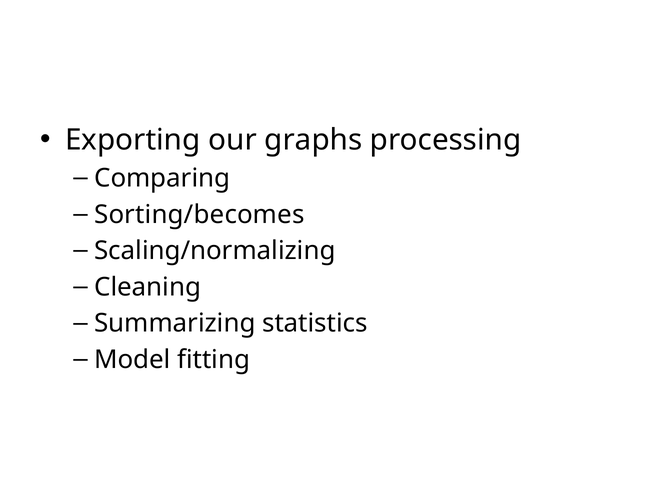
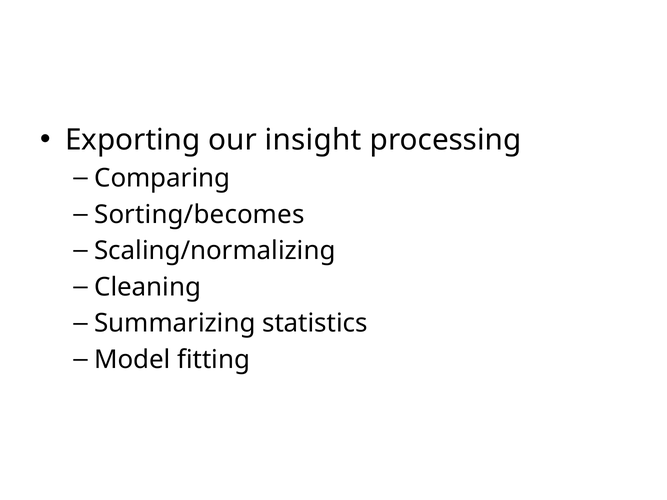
graphs: graphs -> insight (313, 140)
